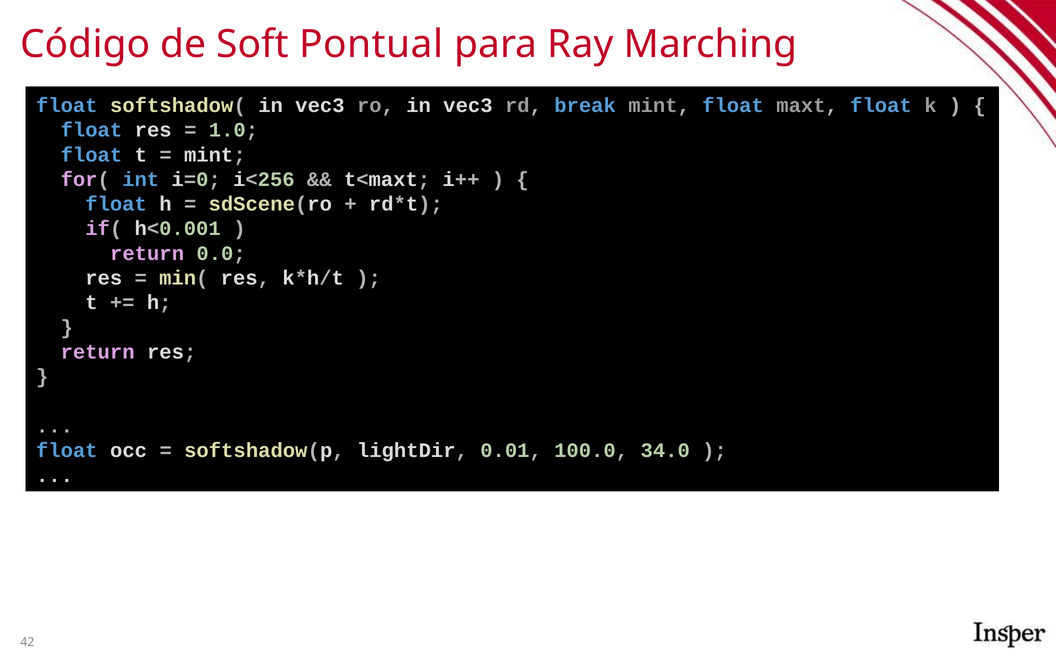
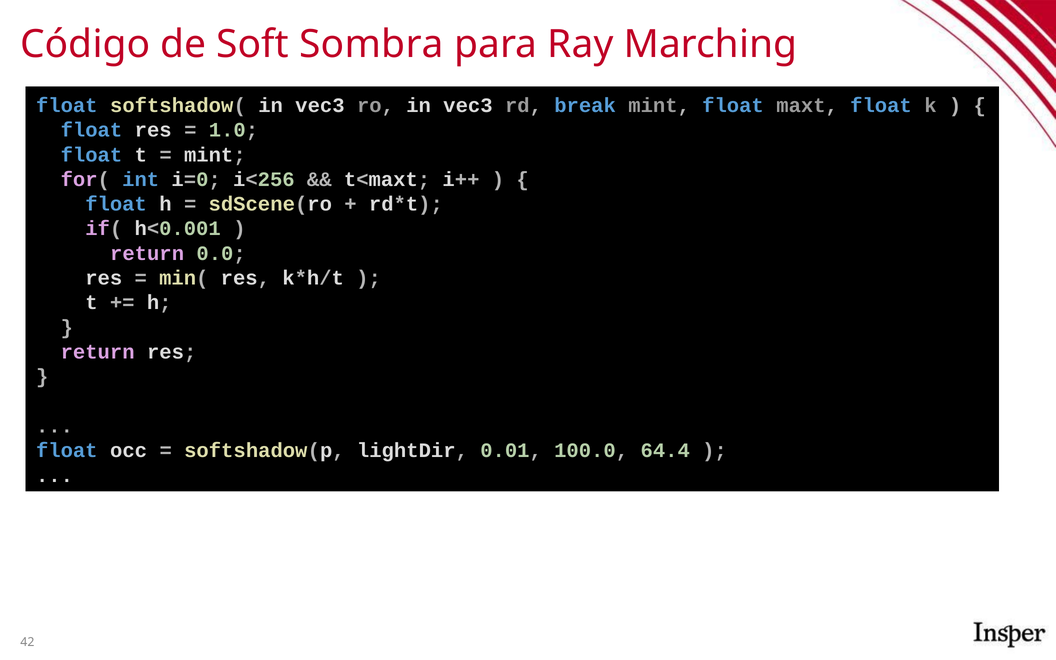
Pontual: Pontual -> Sombra (371, 45)
34.0: 34.0 -> 64.4 (665, 451)
